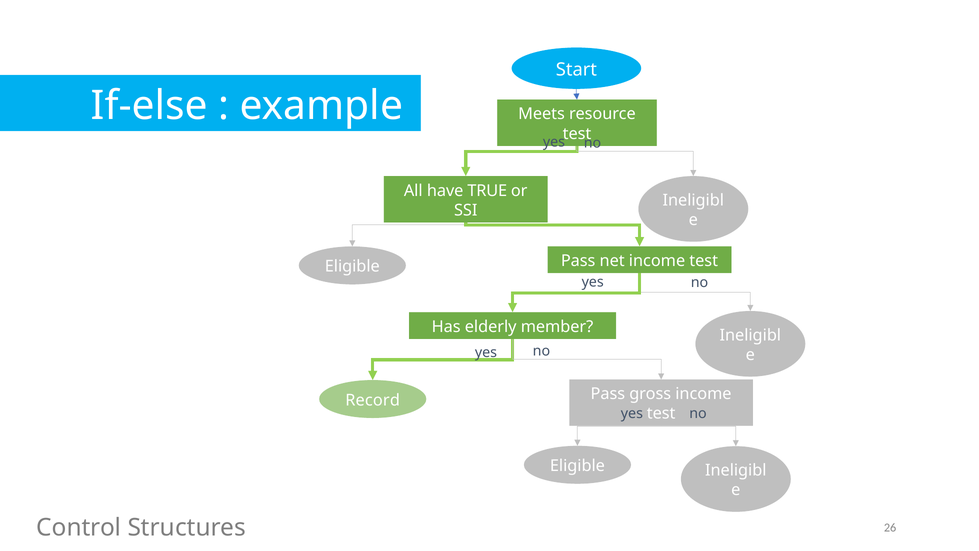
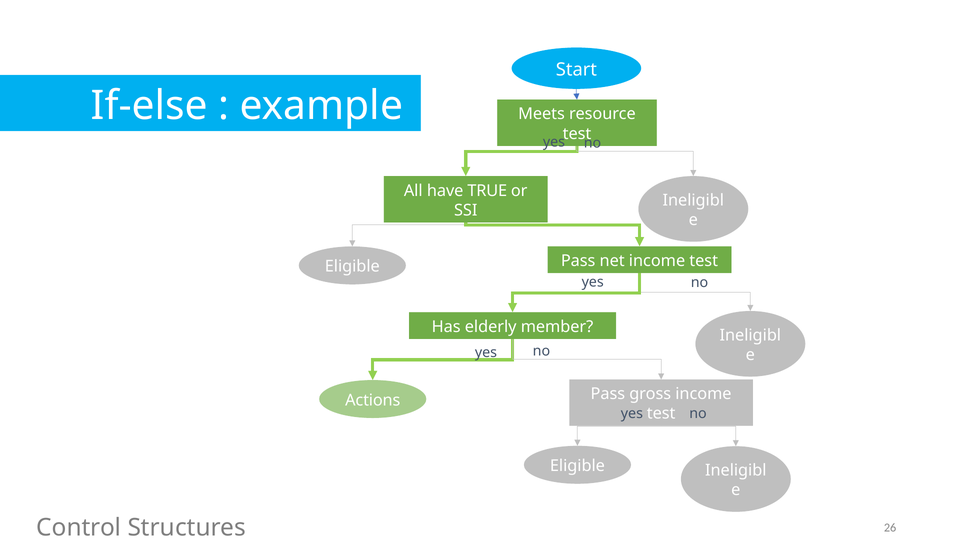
Record: Record -> Actions (373, 400)
